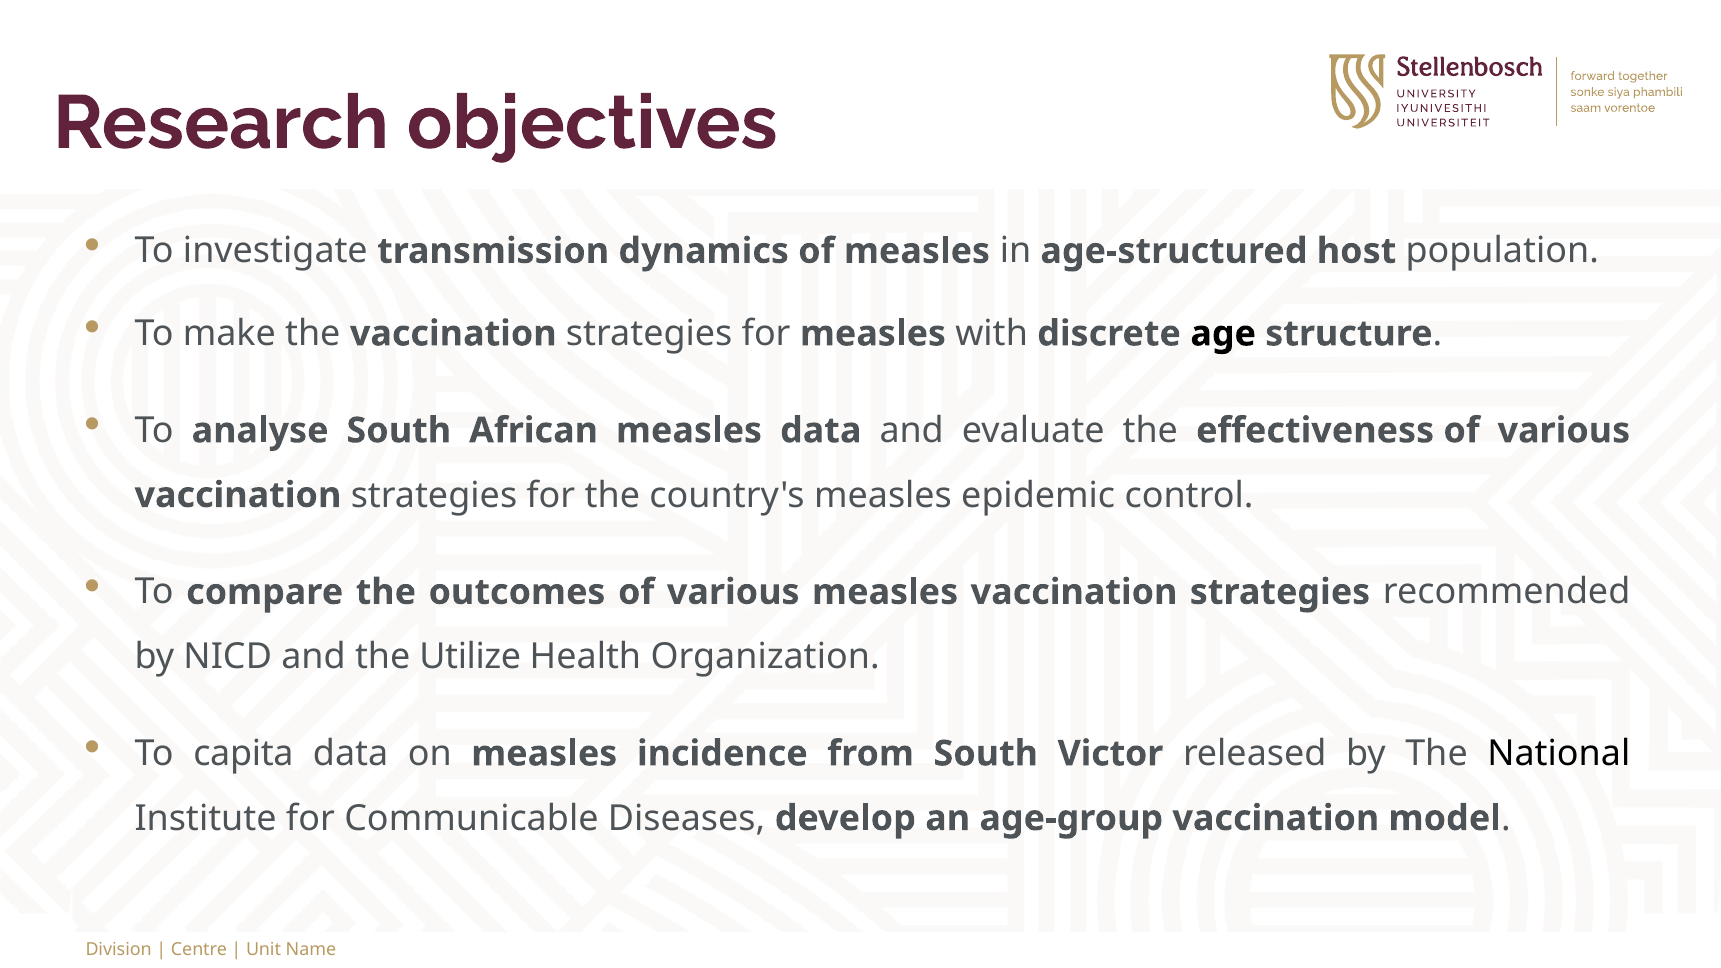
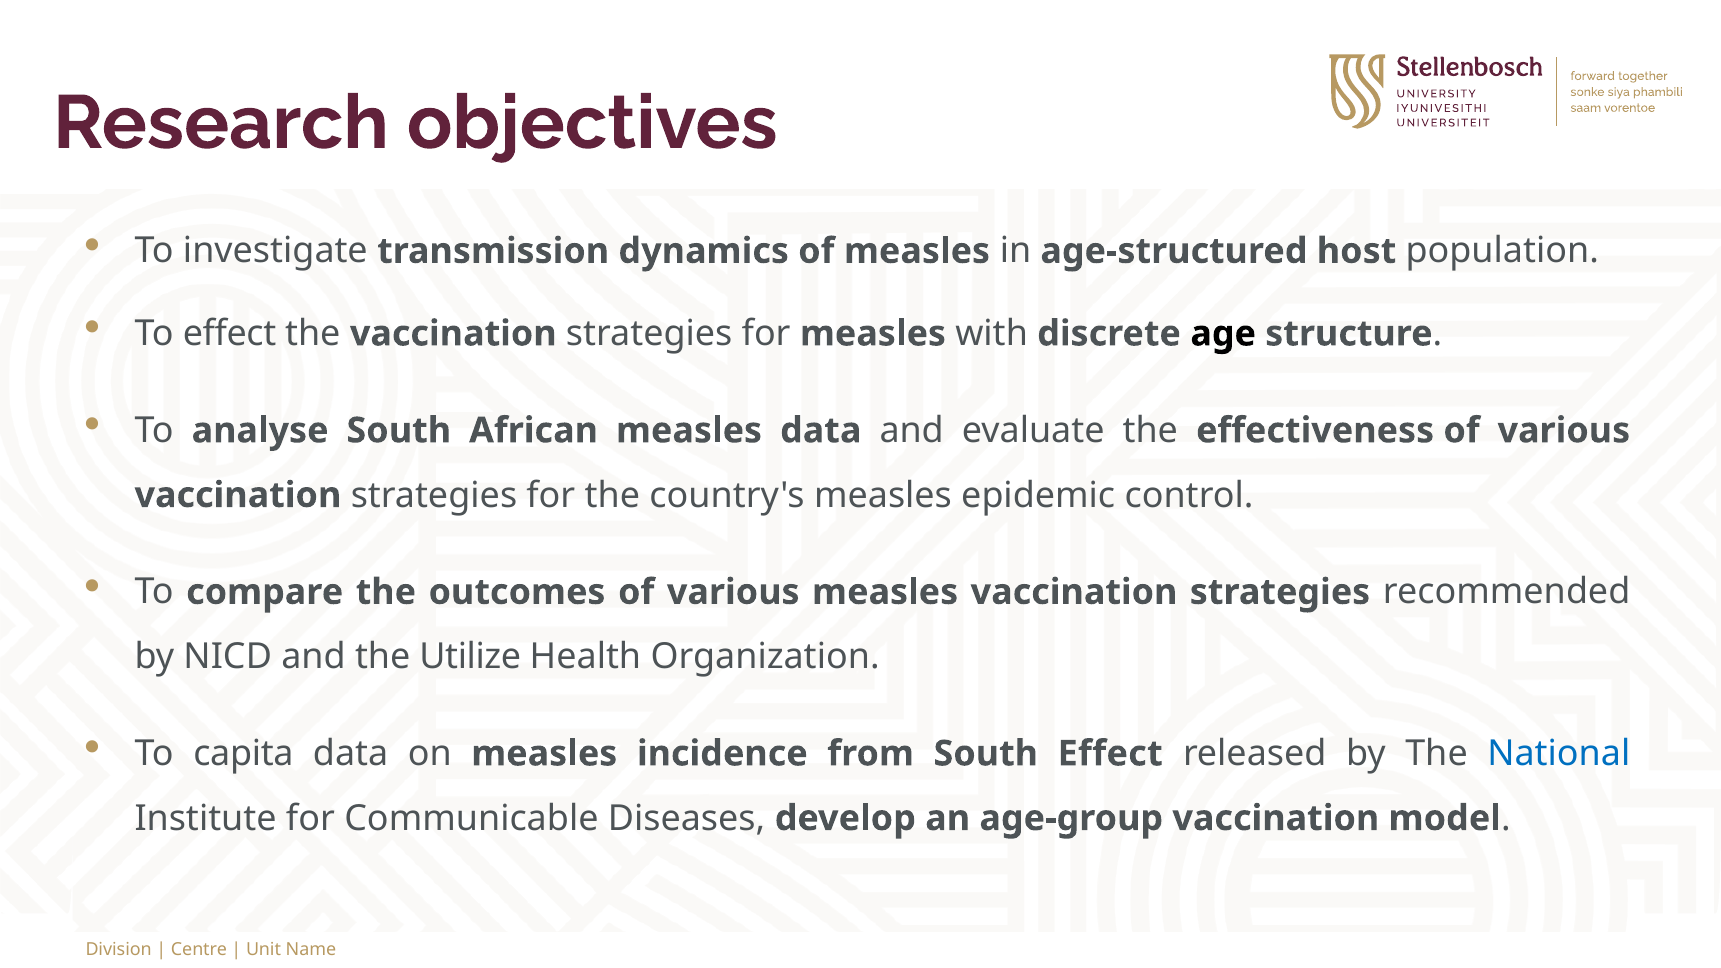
To make: make -> effect (230, 334)
South Victor: Victor -> Effect (1110, 754)
National colour: black -> blue (1559, 754)
